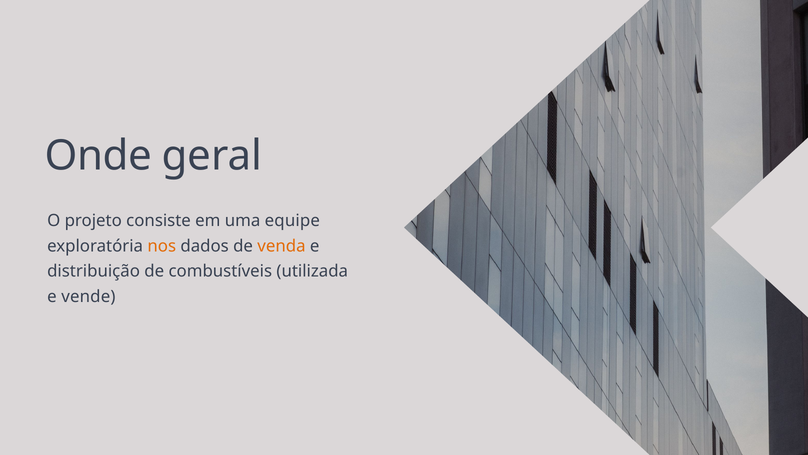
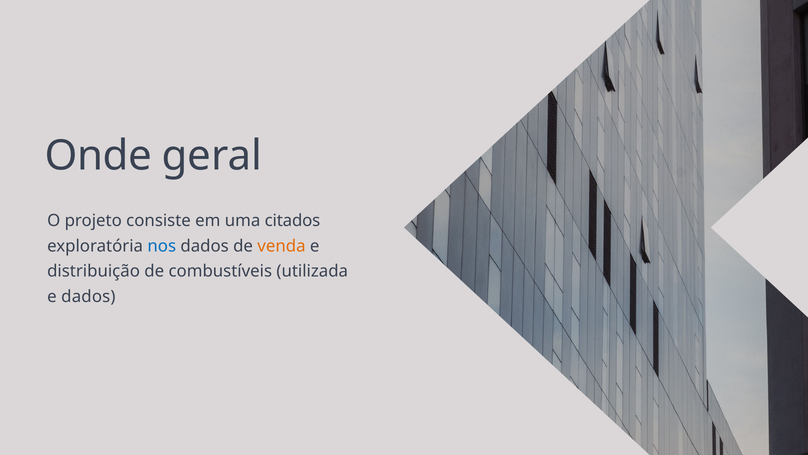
equipe: equipe -> citados (292, 220)
nos colour: orange -> blue (162, 246)
e vende: vende -> dados (88, 296)
